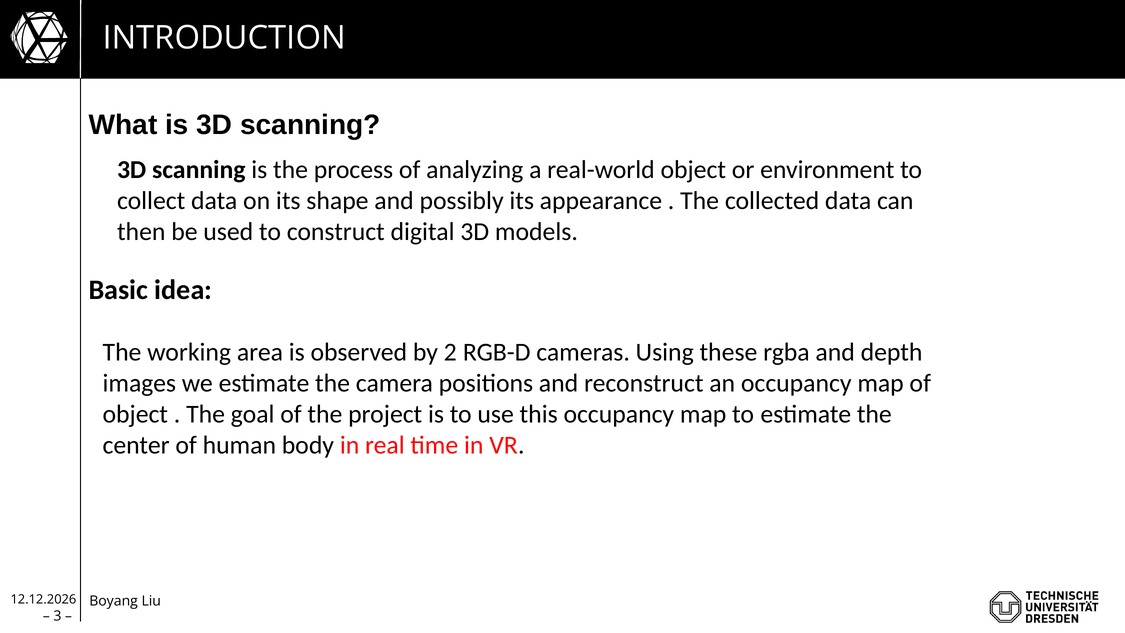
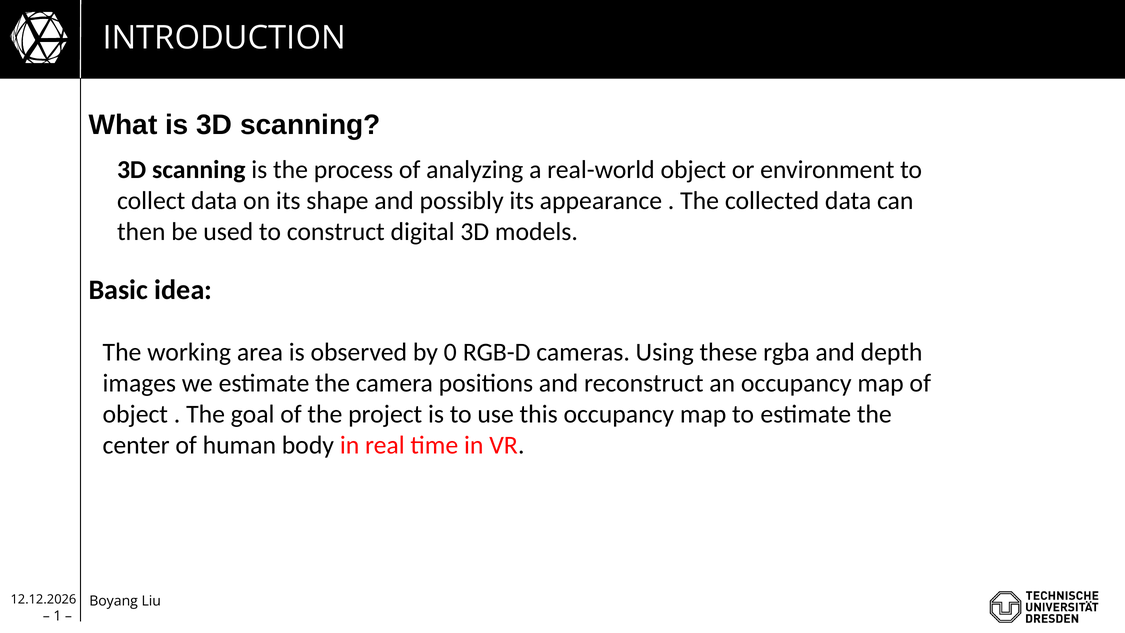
2: 2 -> 0 (450, 352)
3: 3 -> 1 (57, 616)
